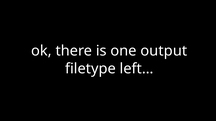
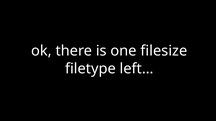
output: output -> filesize (164, 51)
